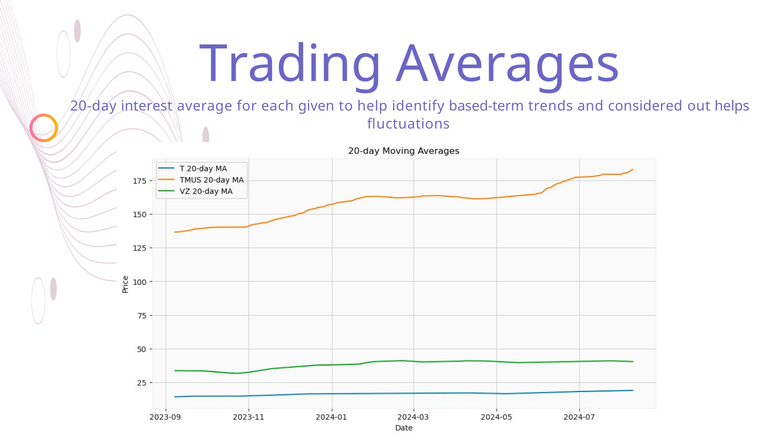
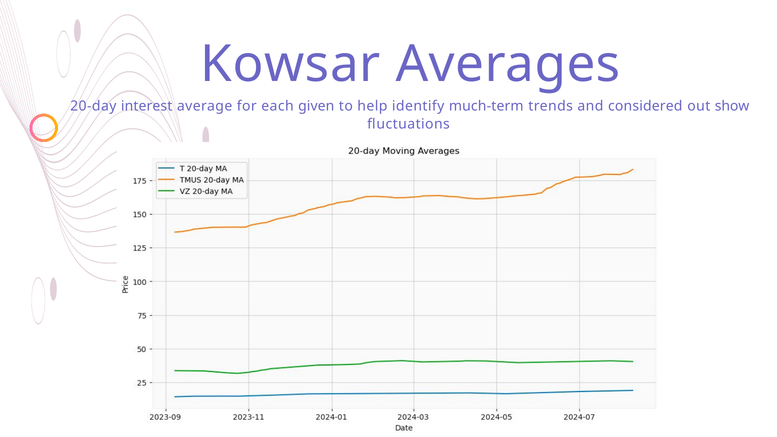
Trading: Trading -> Kowsar (290, 64)
based-term: based-term -> much-term (486, 106)
helps: helps -> show (732, 106)
